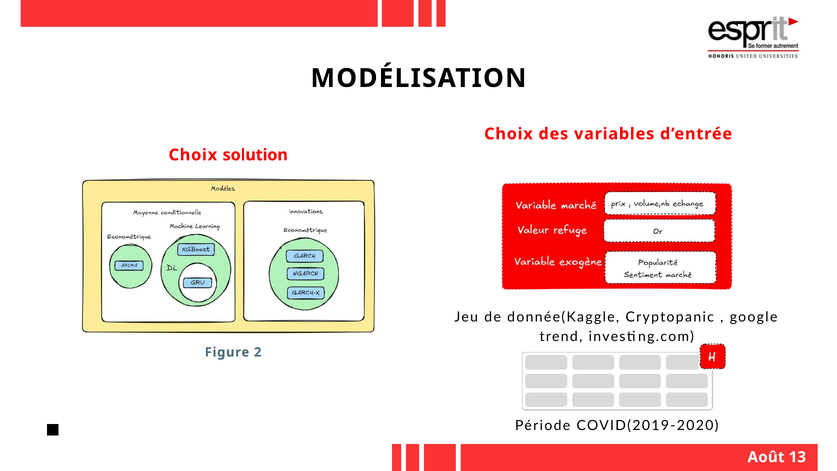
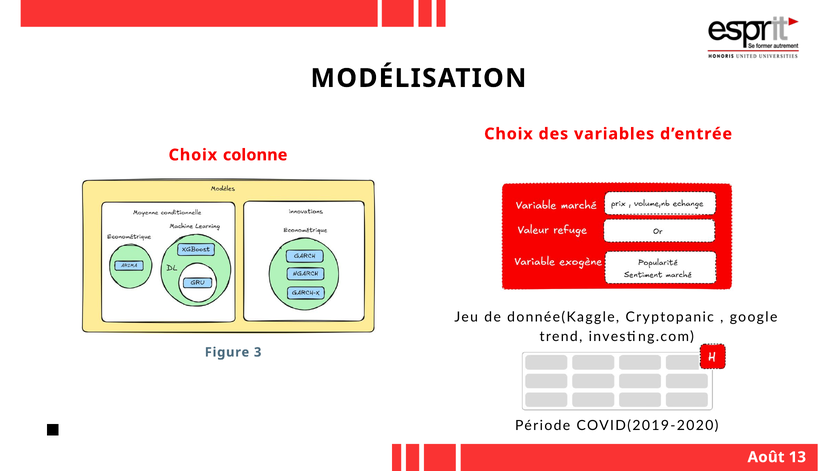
solution: solution -> colonne (255, 155)
2: 2 -> 3 (258, 352)
